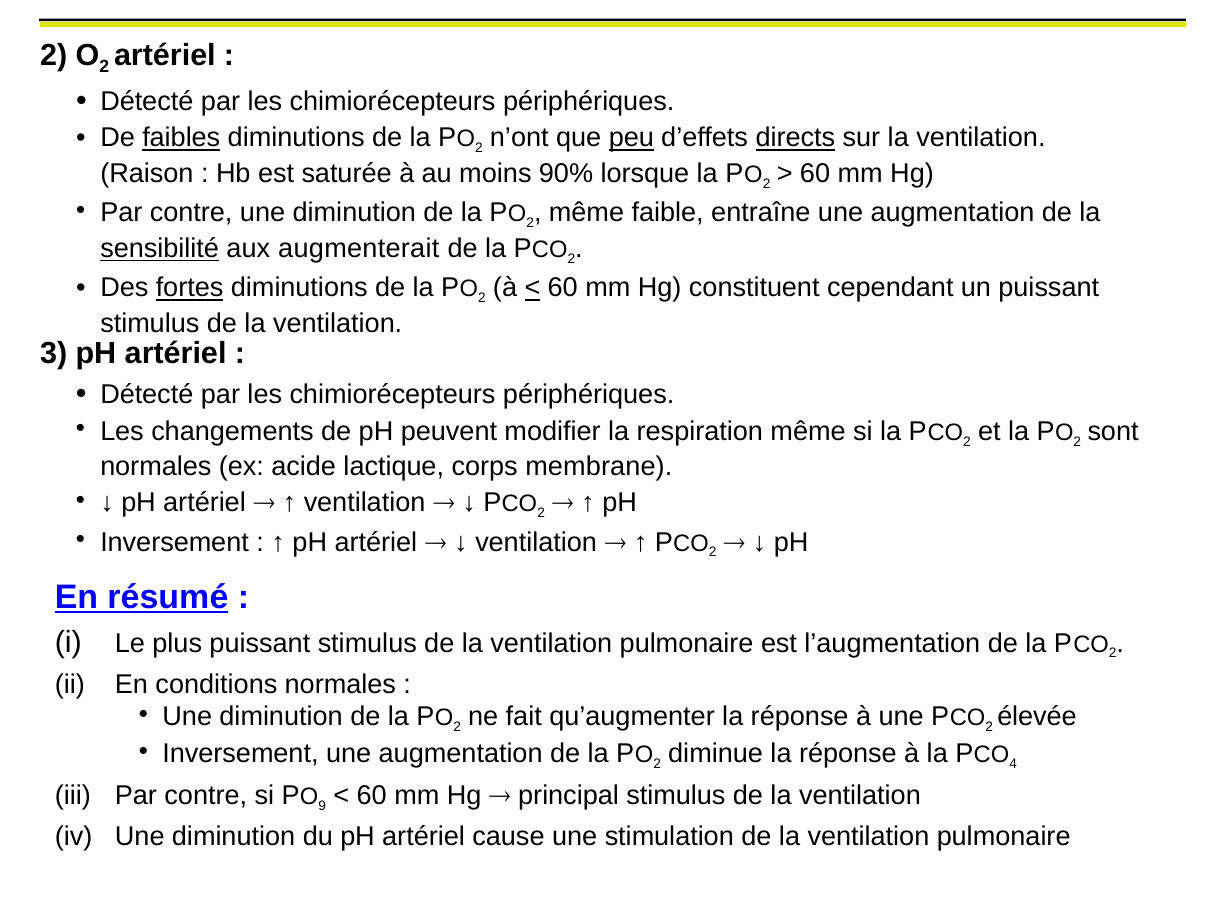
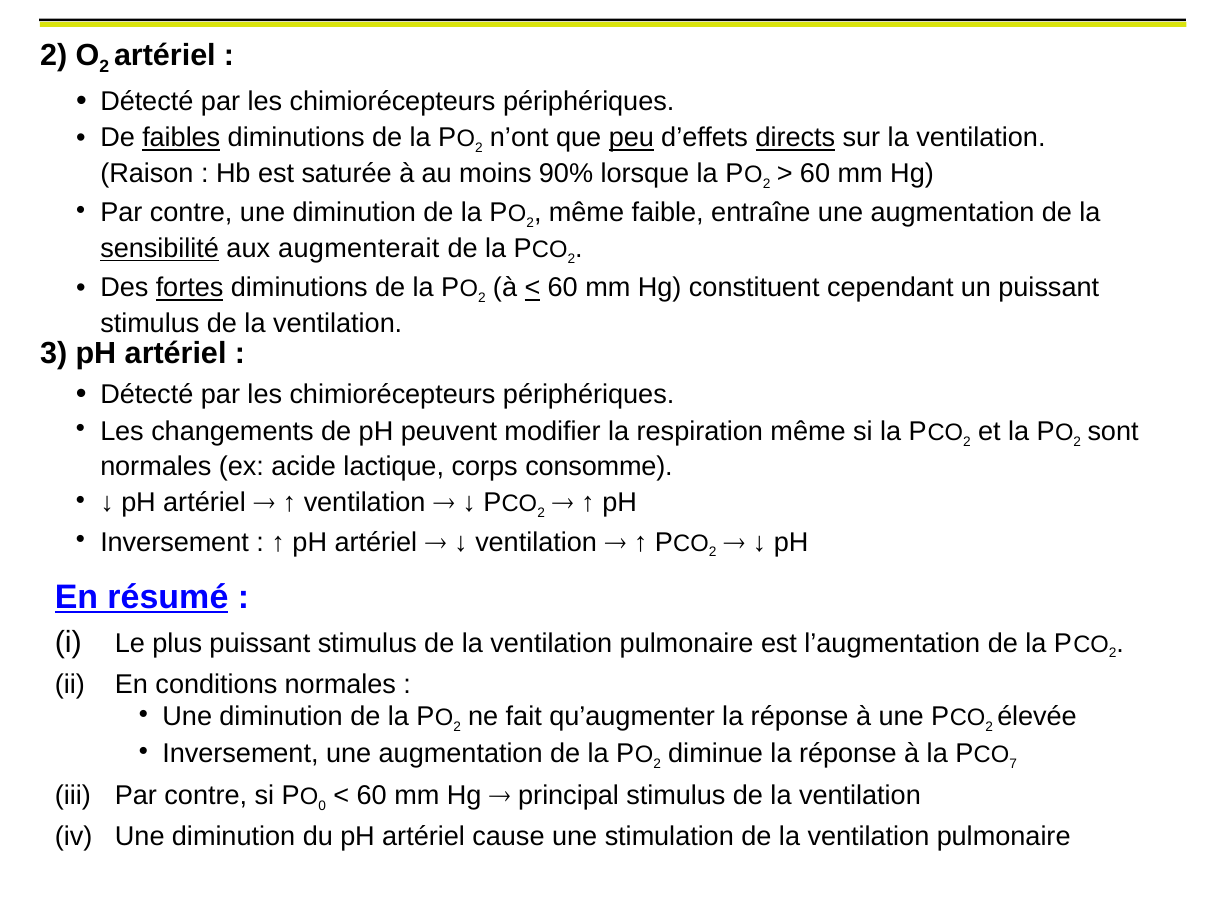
membrane: membrane -> consomme (599, 467)
4: 4 -> 7 (1013, 764)
9: 9 -> 0 (322, 805)
